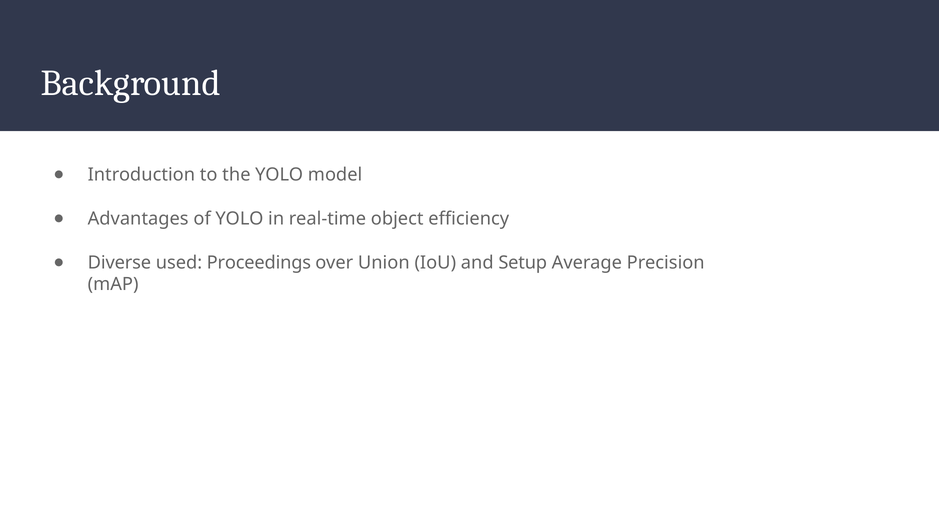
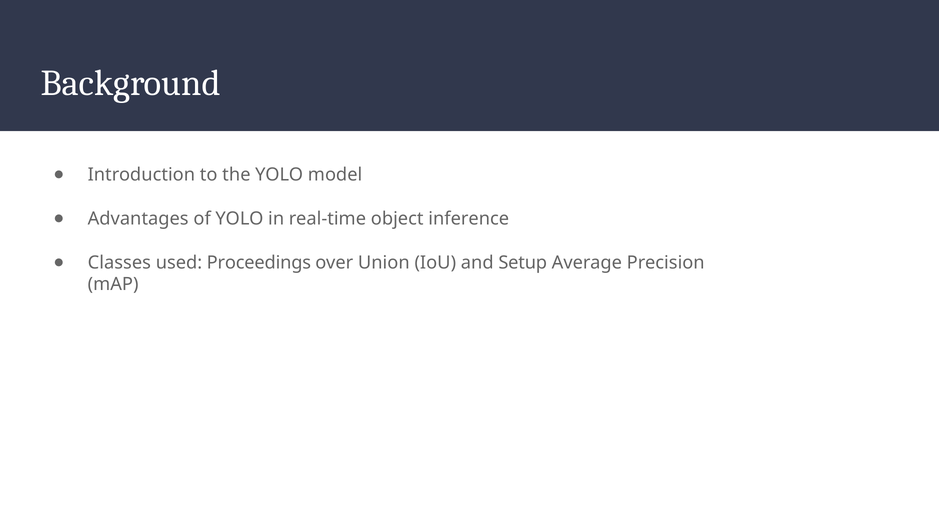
efficiency: efficiency -> inference (469, 219)
Diverse: Diverse -> Classes (119, 263)
